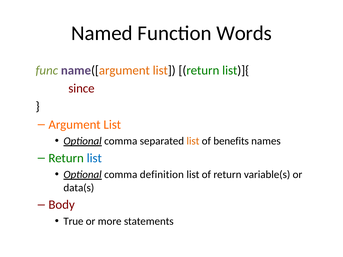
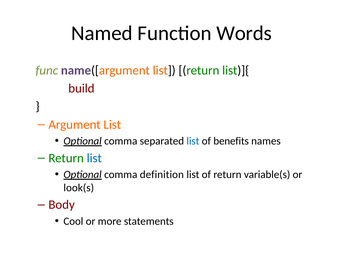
since: since -> build (81, 88)
list colour: orange -> blue (193, 141)
data(s: data(s -> look(s (79, 188)
True: True -> Cool (73, 221)
